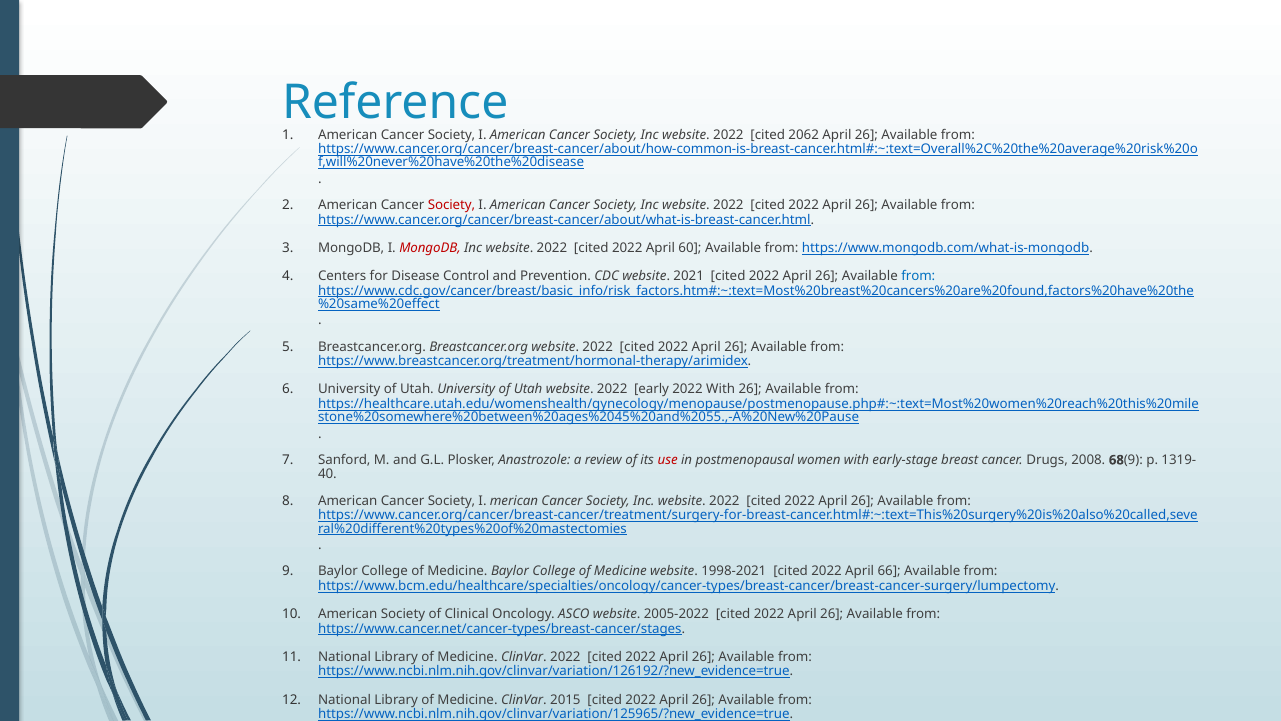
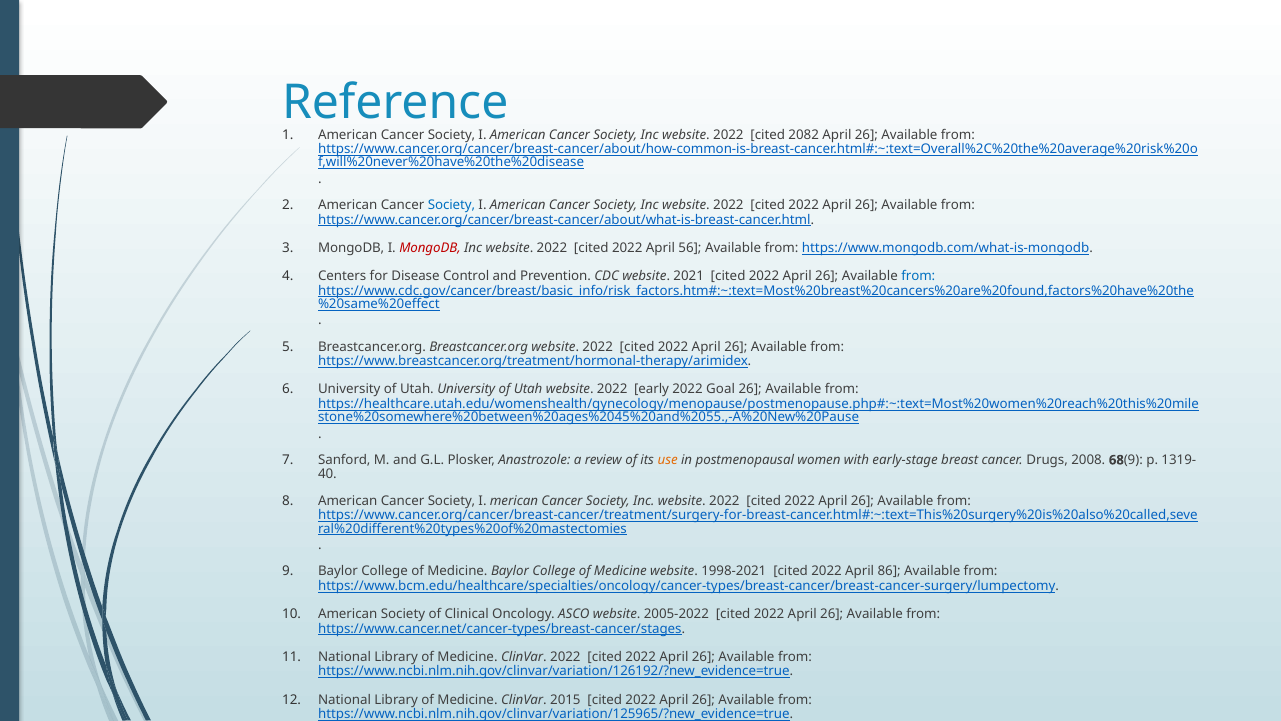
2062: 2062 -> 2082 (804, 135)
Society colour: red -> blue (451, 205)
60: 60 -> 56 (690, 248)
2022 With: With -> Goal (721, 389)
use colour: red -> orange (668, 460)
66: 66 -> 86 (889, 571)
